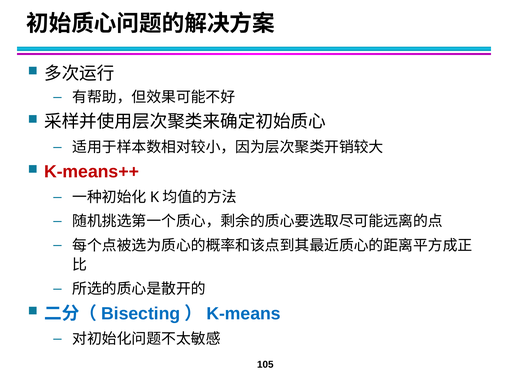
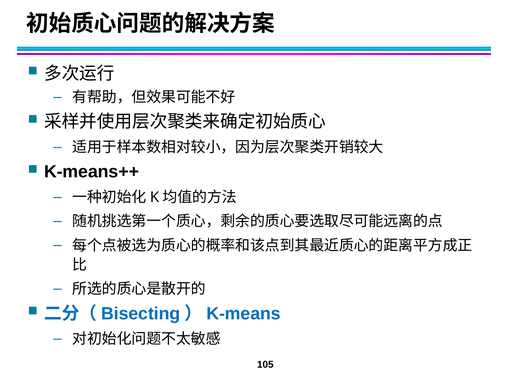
K-means++ colour: red -> black (92, 172)
